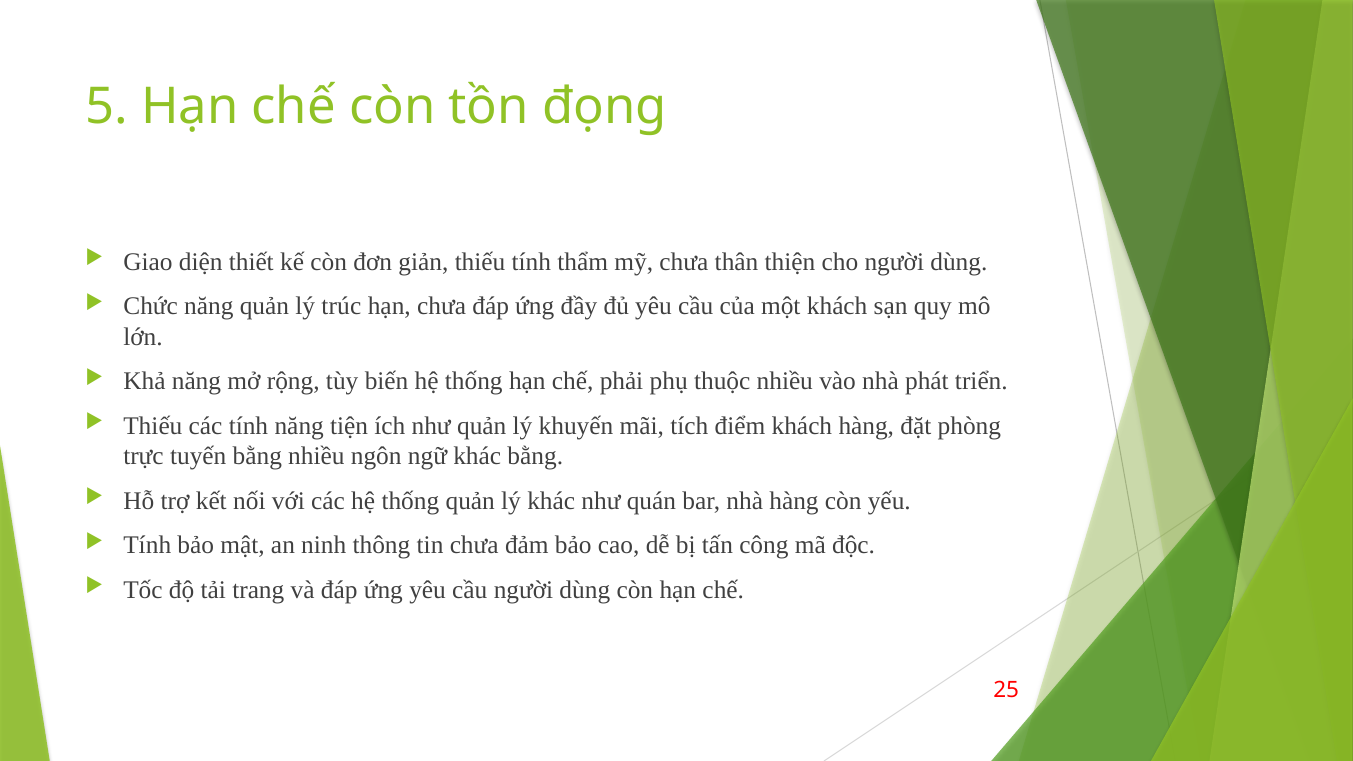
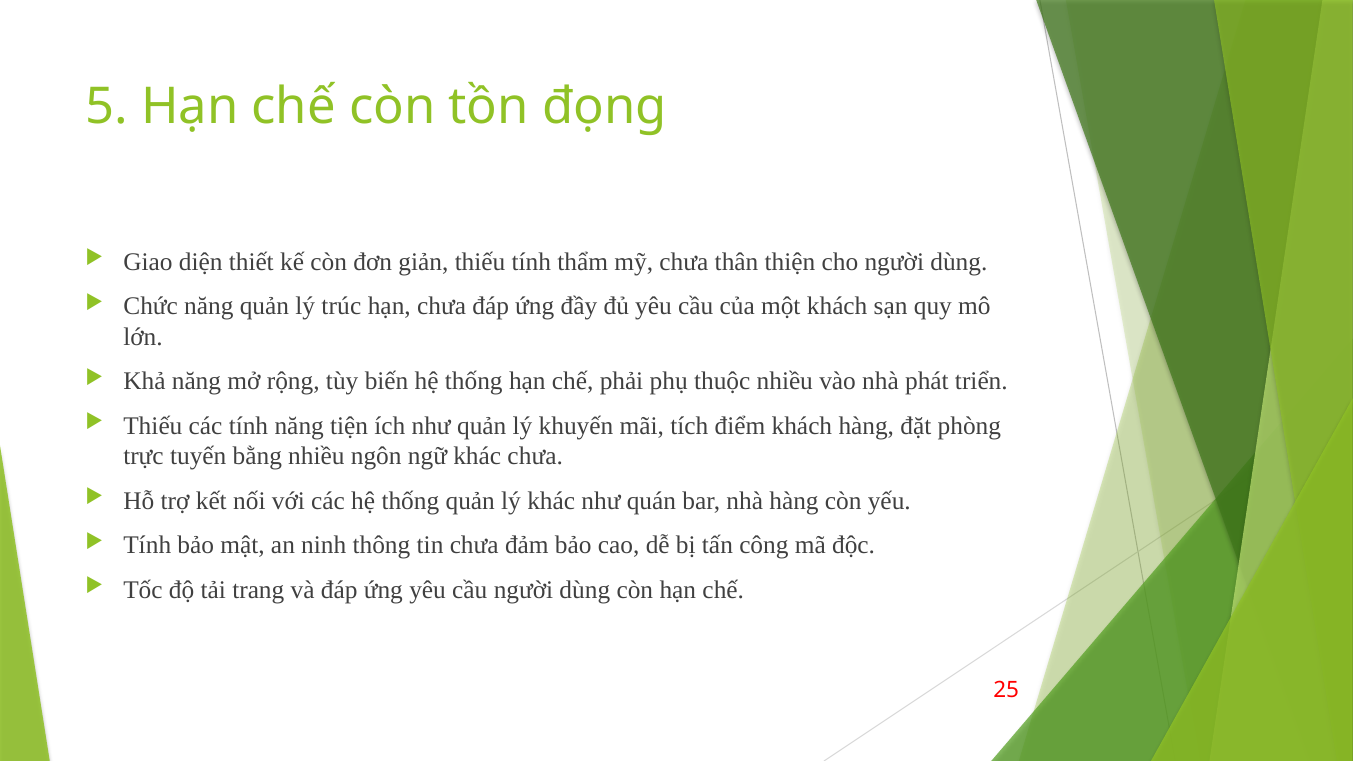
khác bằng: bằng -> chưa (535, 456)
